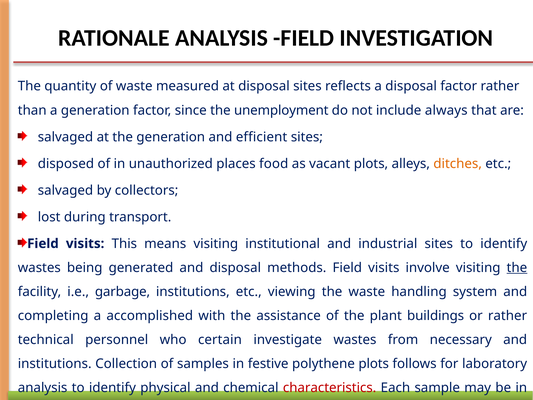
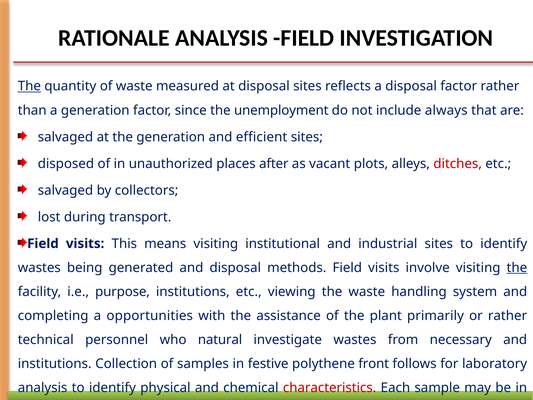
The underline: none -> present (29, 86)
food: food -> after (274, 163)
ditches colour: orange -> red (458, 163)
garbage: garbage -> purpose (123, 291)
accomplished: accomplished -> opportunities (150, 315)
buildings: buildings -> primarily (435, 315)
certain: certain -> natural (220, 339)
polythene plots: plots -> front (374, 363)
